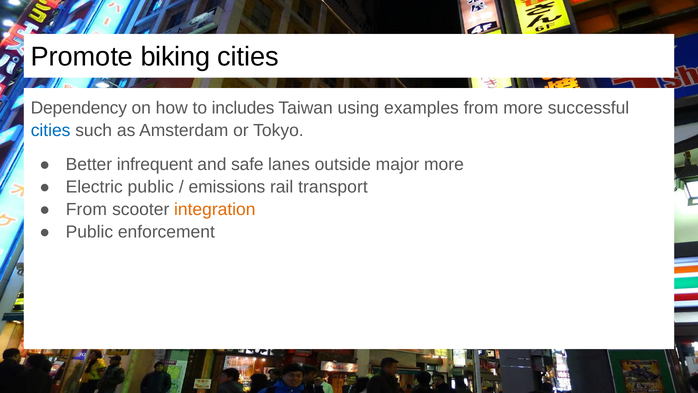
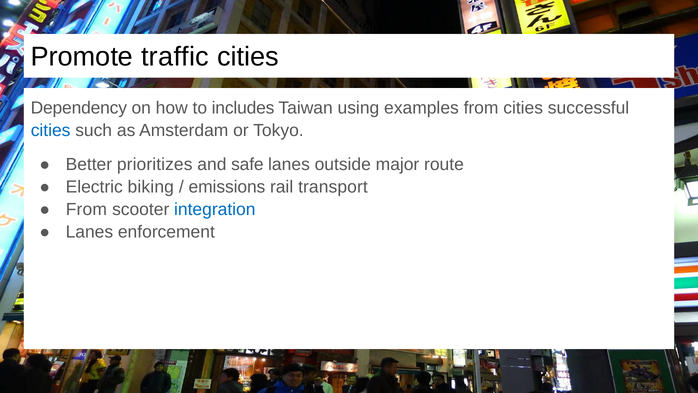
biking: biking -> traffic (175, 57)
from more: more -> cities (523, 108)
infrequent: infrequent -> prioritizes (155, 164)
major more: more -> route (444, 164)
Electric public: public -> biking (151, 187)
integration colour: orange -> blue (215, 209)
Public: Public -> Lanes (89, 232)
